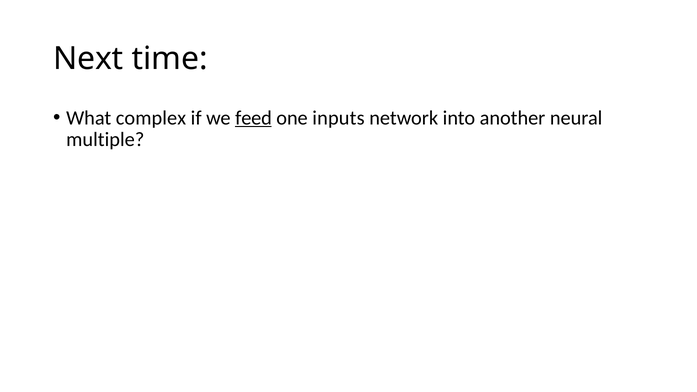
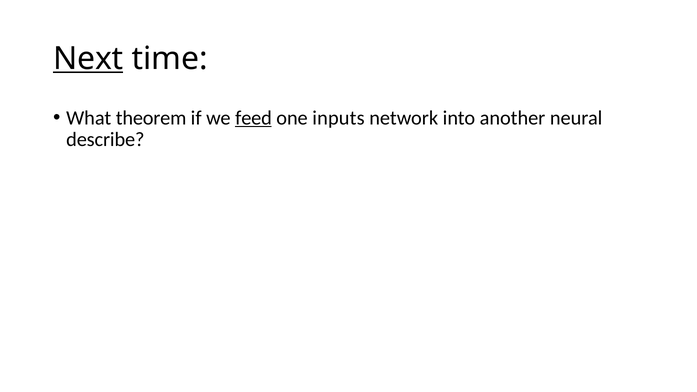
Next underline: none -> present (88, 59)
complex: complex -> theorem (151, 118)
multiple: multiple -> describe (105, 140)
